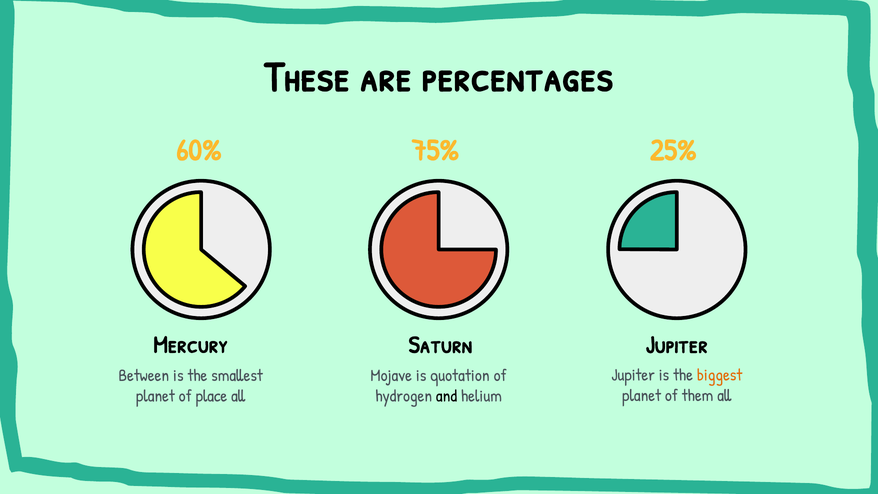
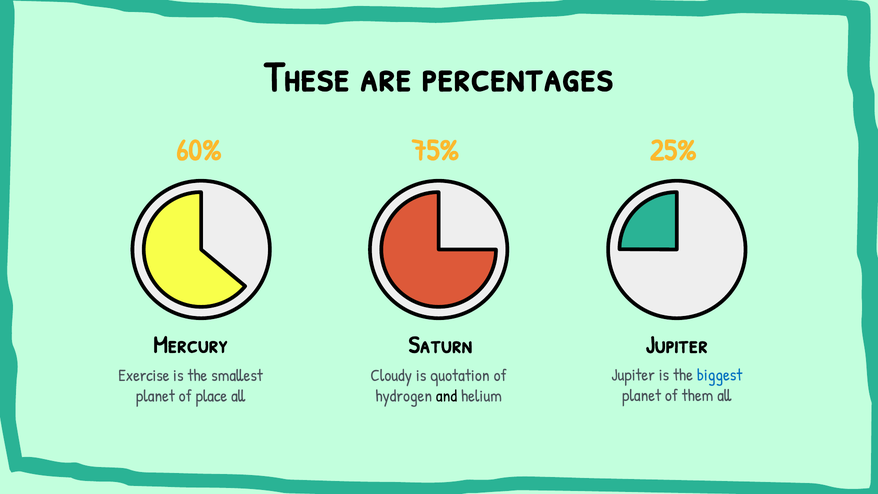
biggest colour: orange -> blue (720, 375)
Between: Between -> Exercise (144, 375)
Mojave: Mojave -> Cloudy (391, 375)
